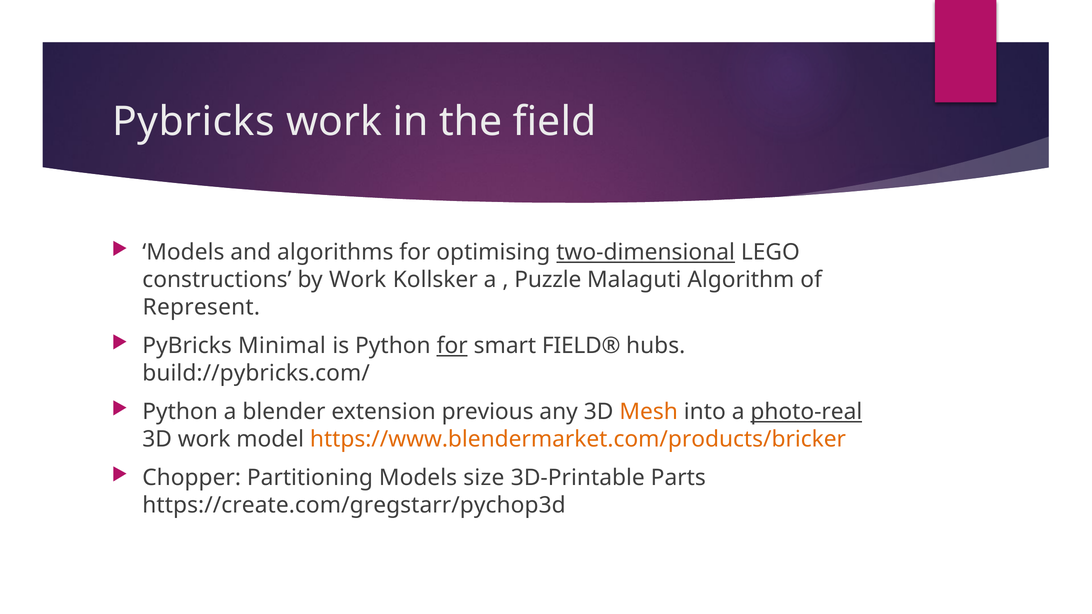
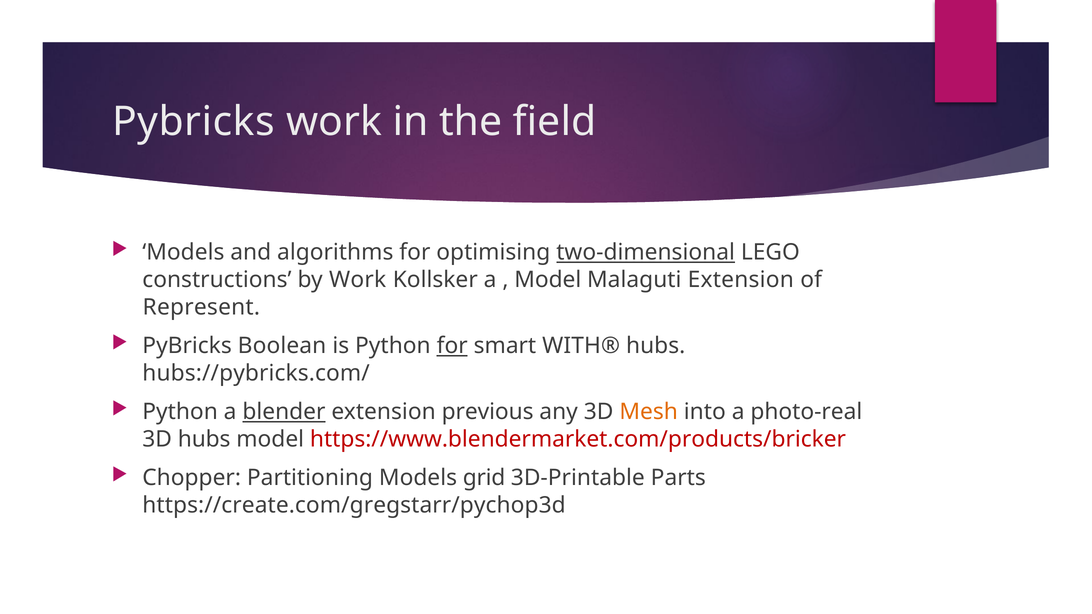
Puzzle: Puzzle -> Model (548, 280)
Malaguti Algorithm: Algorithm -> Extension (741, 280)
Minimal: Minimal -> Boolean (282, 346)
FIELD®: FIELD® -> WITH® (581, 346)
build://pybricks.com/: build://pybricks.com/ -> hubs://pybricks.com/ (256, 373)
blender underline: none -> present (284, 412)
photo-real underline: present -> none (806, 412)
3D work: work -> hubs (204, 439)
https://www.blendermarket.com/products/bricker colour: orange -> red (578, 439)
size: size -> grid (484, 478)
